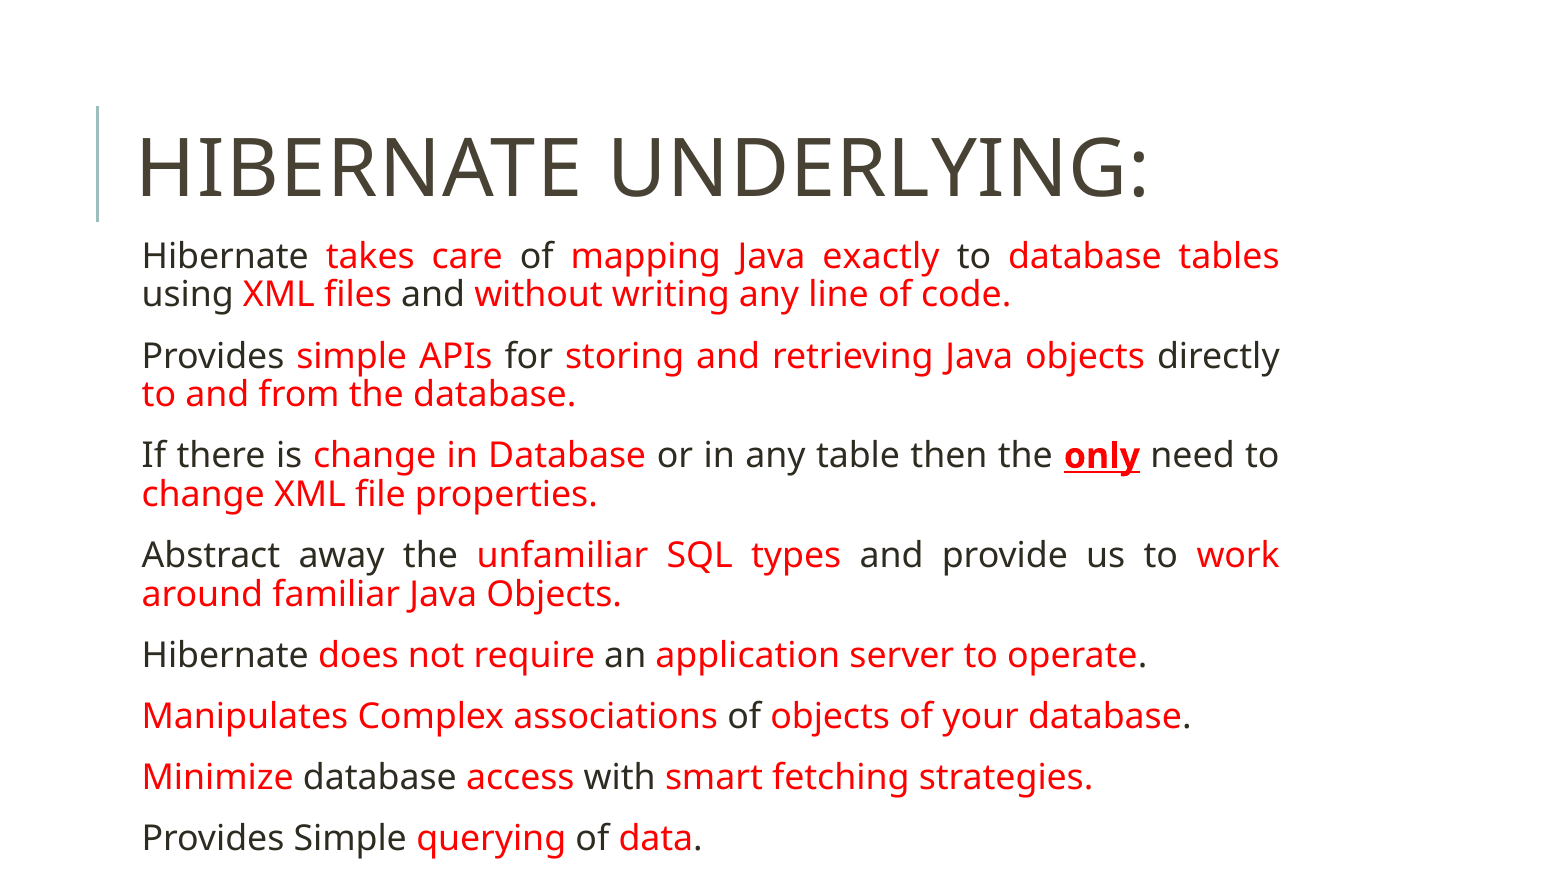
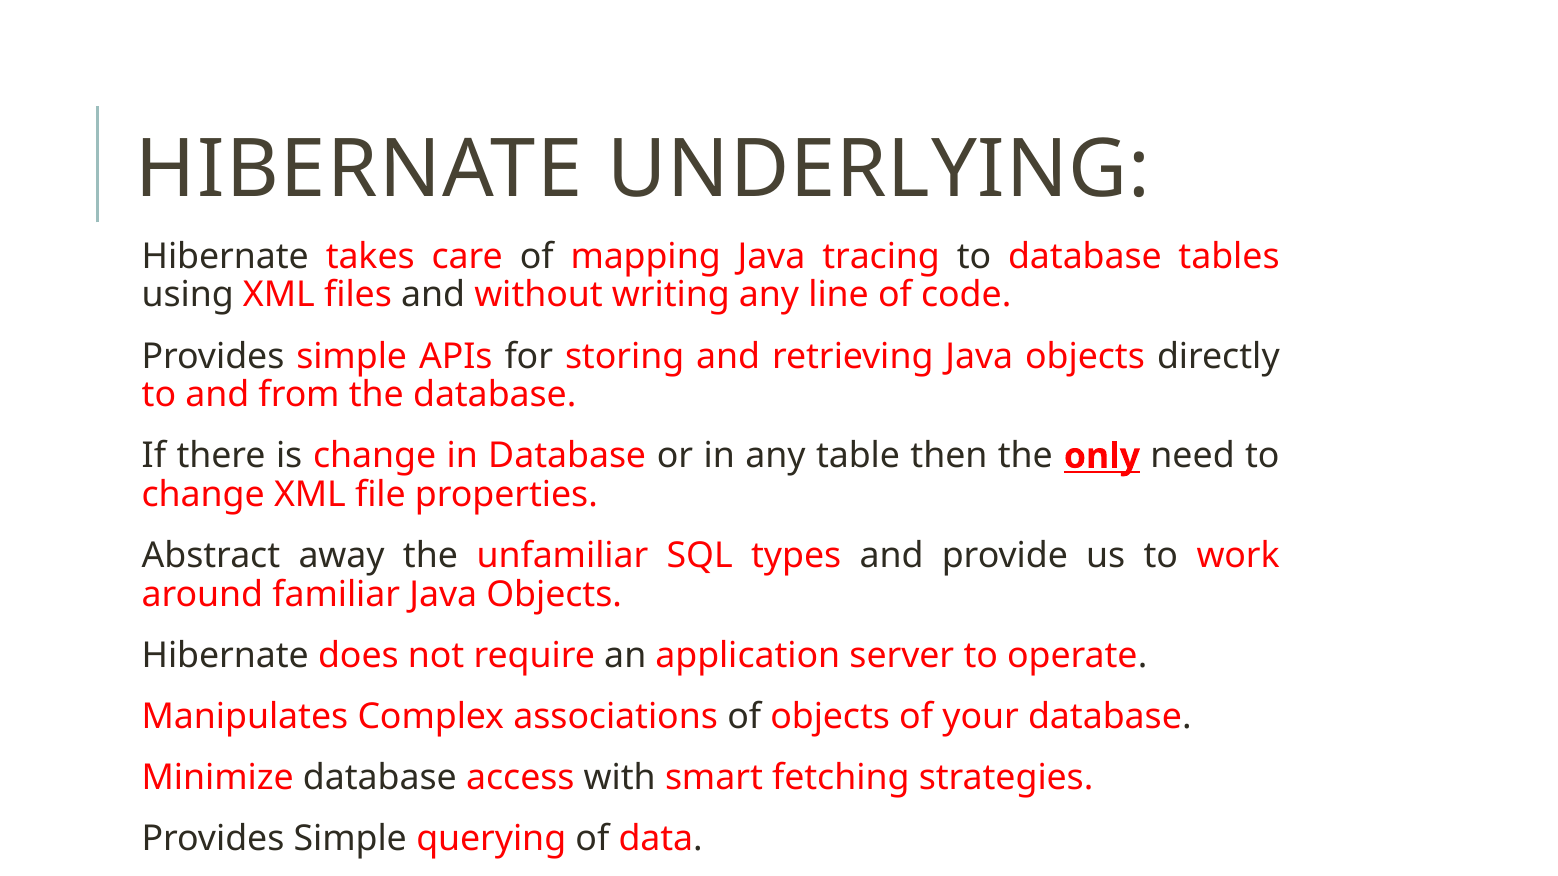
exactly: exactly -> tracing (881, 257)
